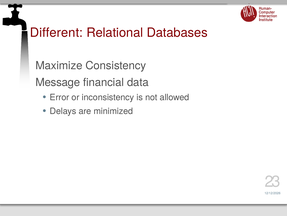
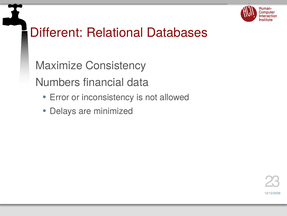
Message: Message -> Numbers (58, 82)
